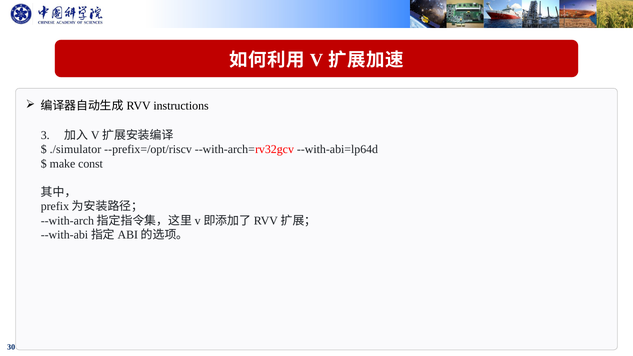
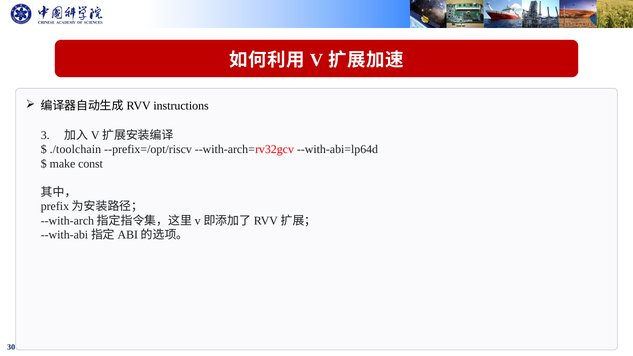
./simulator: ./simulator -> ./toolchain (75, 149)
